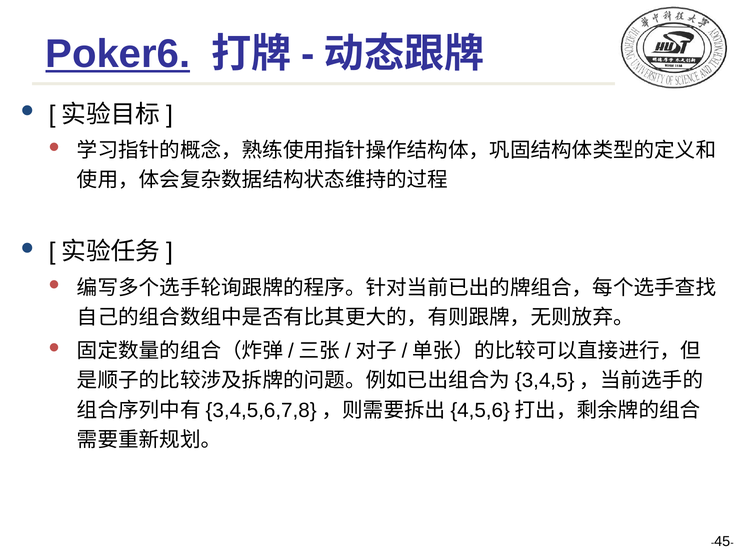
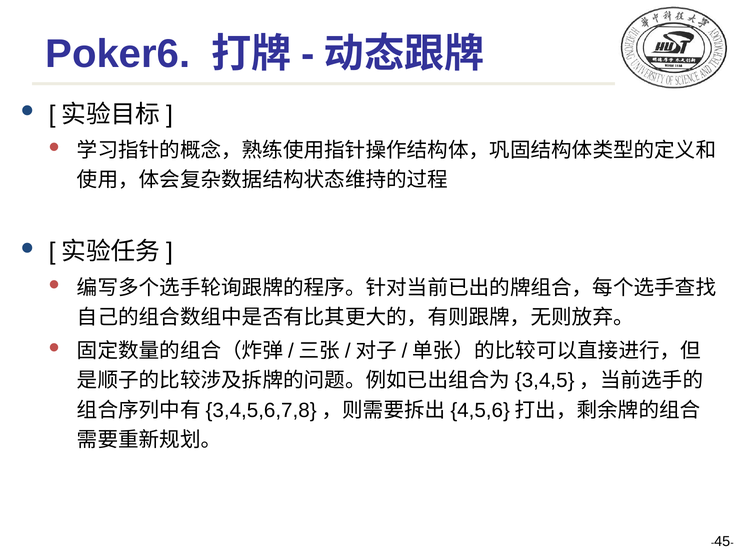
Poker6 underline: present -> none (118, 54)
